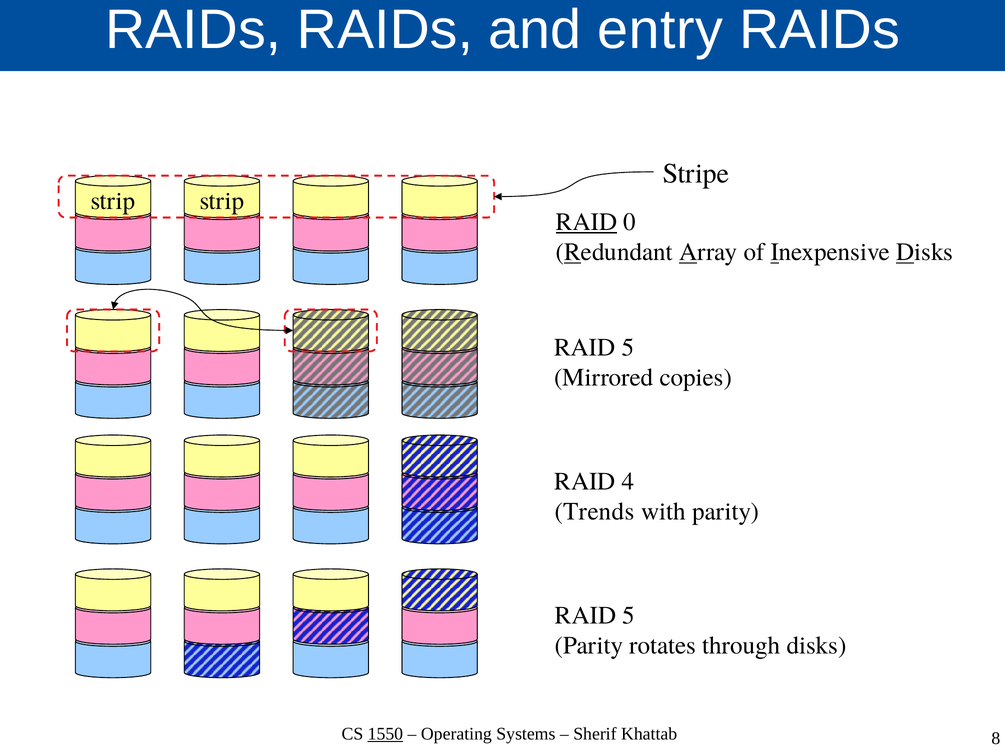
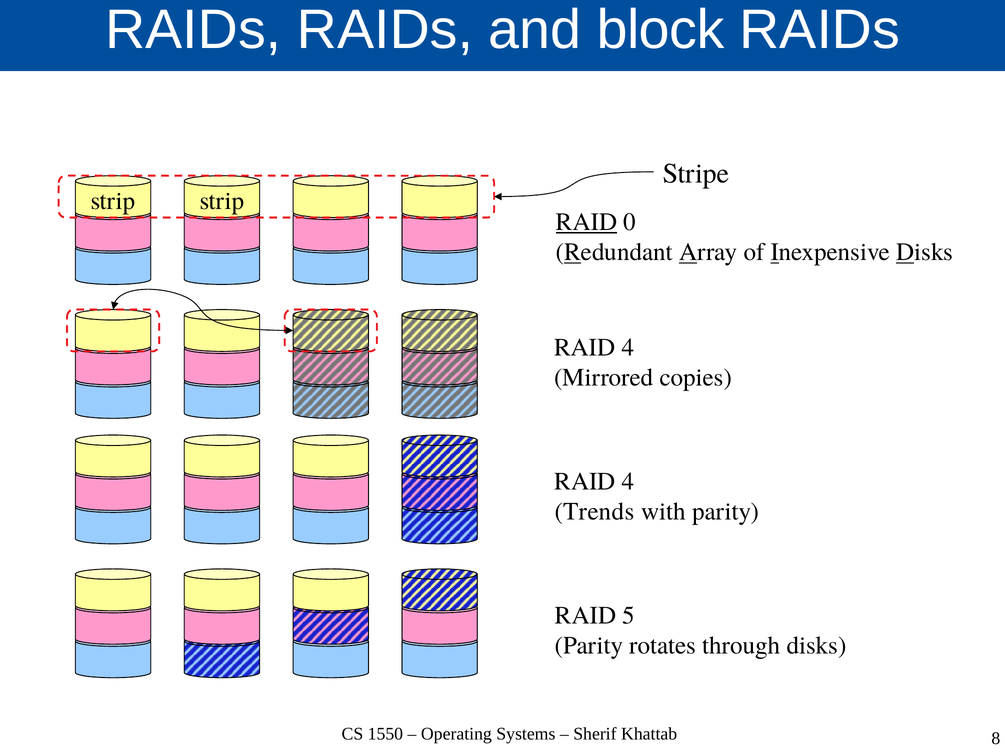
entry: entry -> block (661, 30)
5: 5 -> 4 (628, 348)
1550 underline: present -> none (385, 734)
